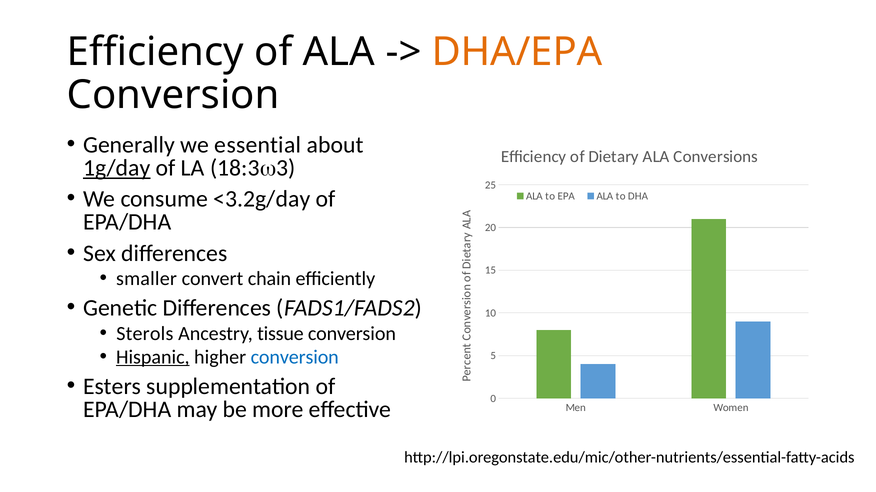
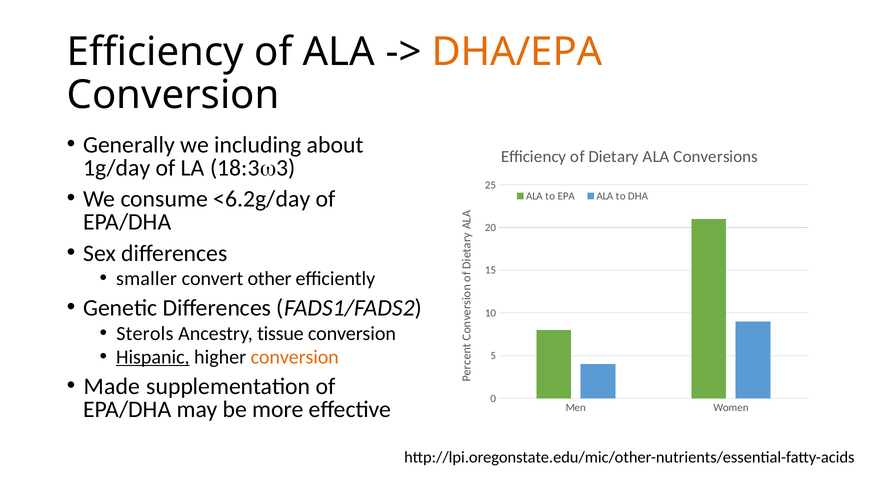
essential: essential -> including (258, 145)
1g/day underline: present -> none (117, 168)
<3.2g/day: <3.2g/day -> <6.2g/day (262, 199)
chain: chain -> other (270, 279)
conversion colour: blue -> orange (295, 358)
Esters: Esters -> Made (112, 387)
